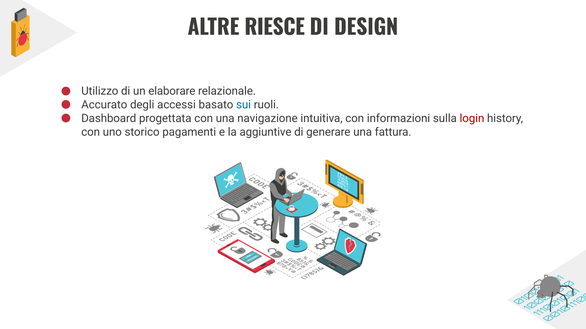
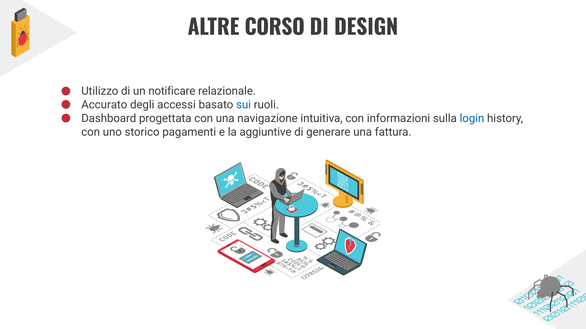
RIESCE: RIESCE -> CORSO (275, 28)
elaborare: elaborare -> notificare (172, 91)
login colour: red -> blue (472, 119)
